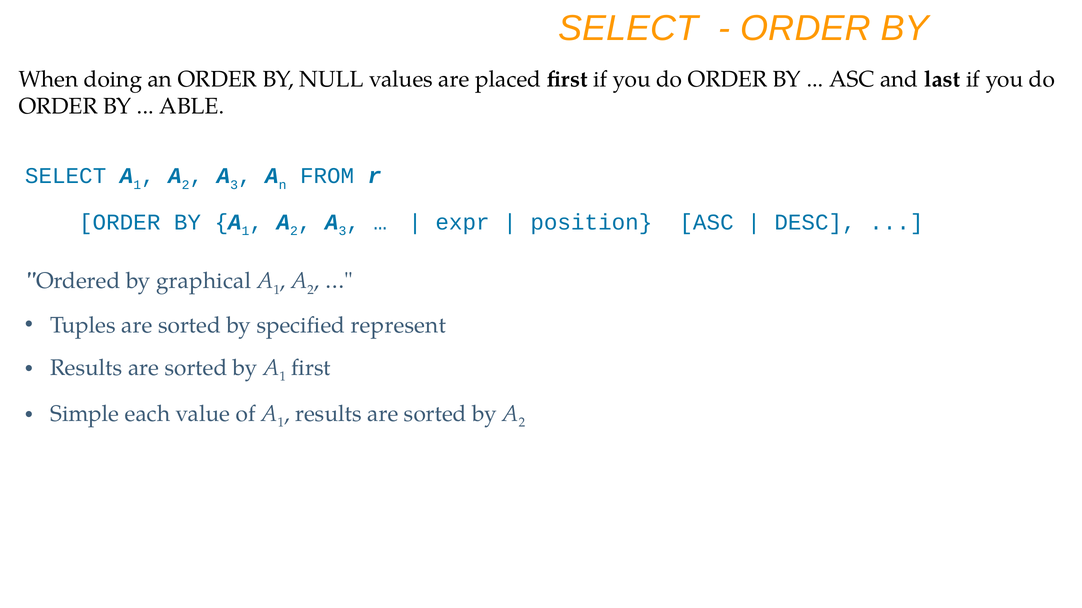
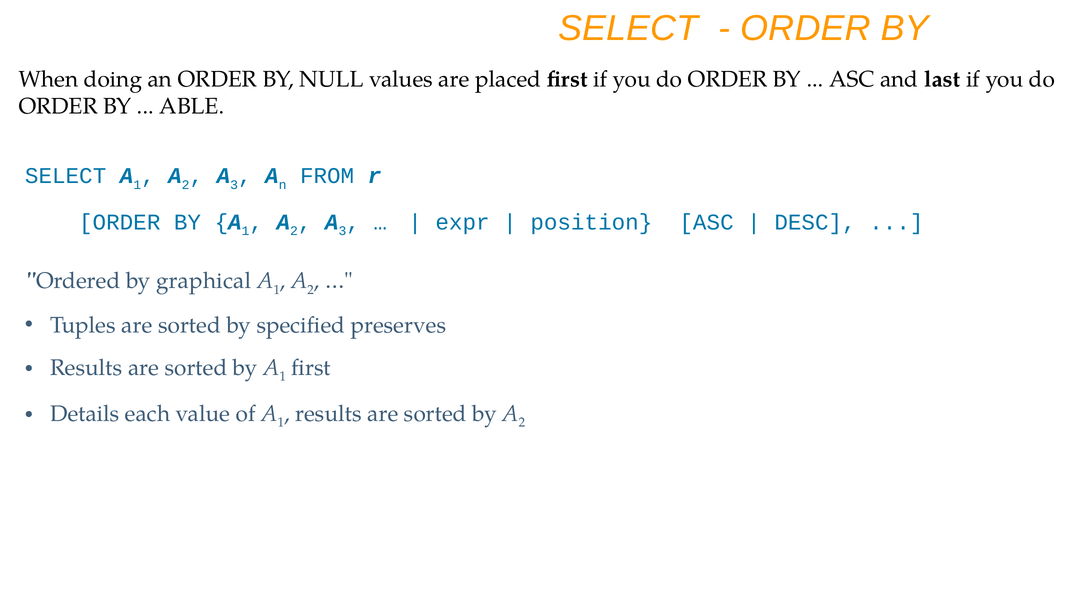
represent: represent -> preserves (398, 326)
Simple: Simple -> Details (85, 414)
